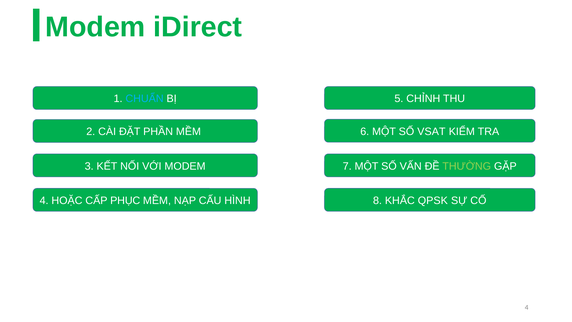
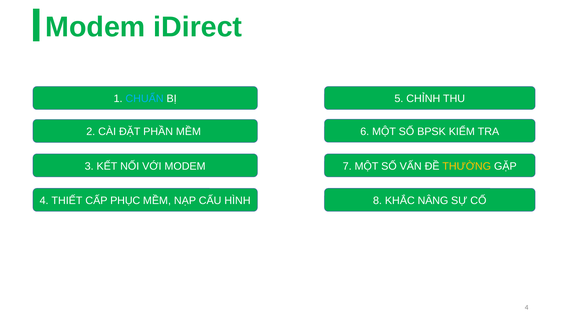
VSAT: VSAT -> BPSK (431, 131)
THƯỜNG colour: light green -> yellow (467, 166)
HOẶC: HOẶC -> THIẾT (67, 200)
QPSK: QPSK -> NÂNG (433, 200)
